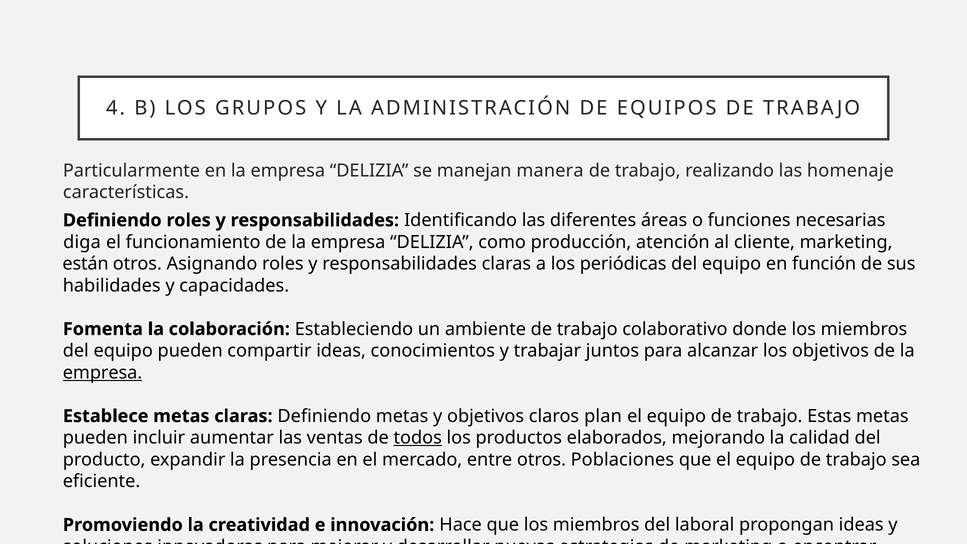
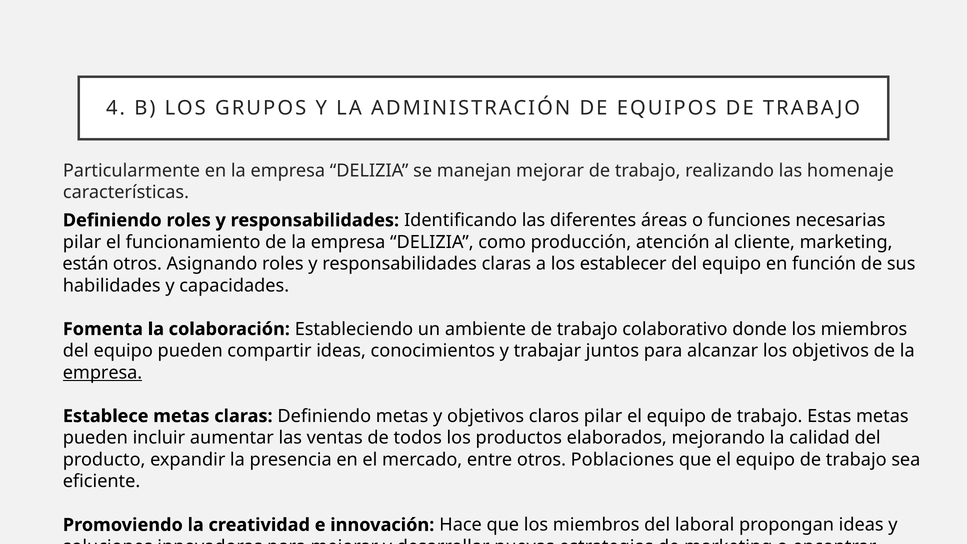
manejan manera: manera -> mejorar (550, 171)
diga: diga -> pilar (82, 242)
periódicas: periódicas -> establecer (623, 264)
claros plan: plan -> pilar (603, 416)
todos underline: present -> none (418, 438)
